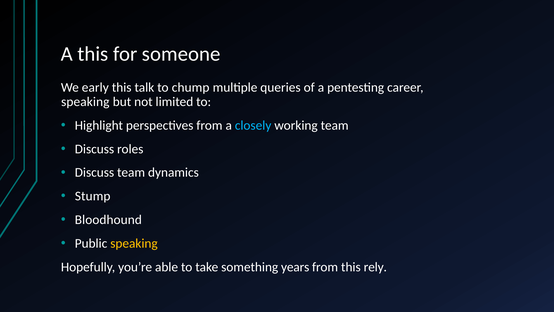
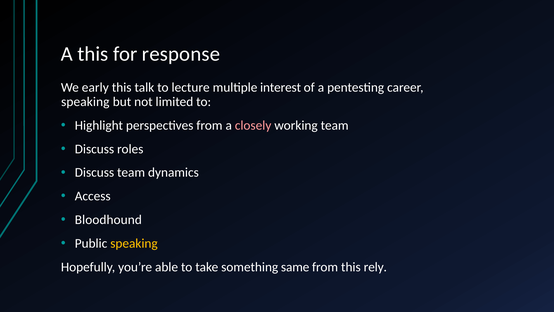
someone: someone -> response (181, 54)
chump: chump -> lecture (191, 87)
queries: queries -> interest (281, 87)
closely colour: light blue -> pink (253, 125)
Stump: Stump -> Access (93, 196)
years: years -> same (295, 267)
